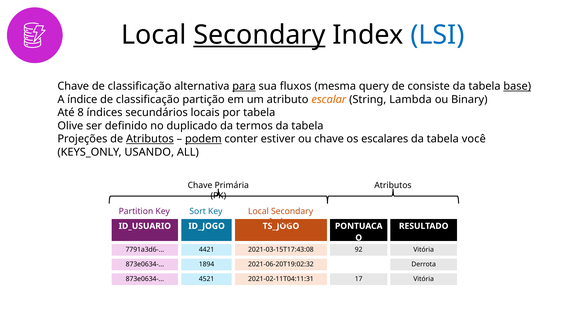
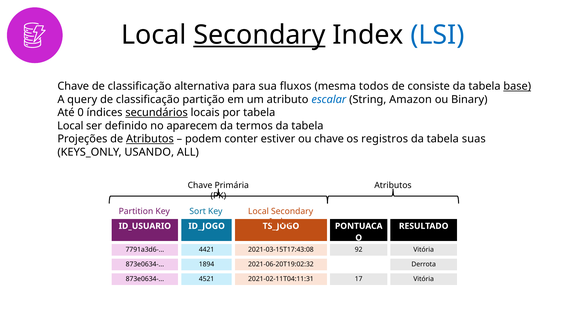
para underline: present -> none (244, 86)
query: query -> todos (374, 86)
índice: índice -> query (82, 99)
escalar colour: orange -> blue (329, 99)
Lambda: Lambda -> Amazon (411, 99)
8: 8 -> 0 (81, 112)
secundários underline: none -> present (157, 112)
Olive: Olive -> Local (70, 126)
duplicado: duplicado -> aparecem (192, 126)
podem underline: present -> none (203, 139)
escalares: escalares -> registros (385, 139)
você: você -> suas (474, 139)
